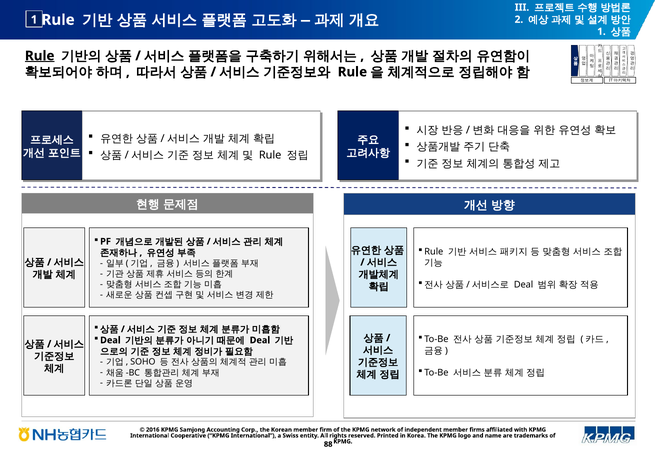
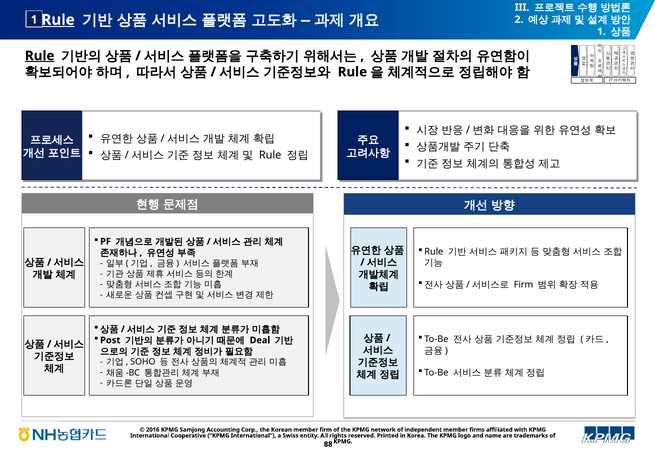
Rule underline: none -> present (58, 20)
Deal: Deal -> Firm (524, 285)
Deal: Deal -> Post (110, 341)
